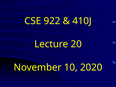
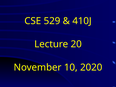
922: 922 -> 529 (52, 21)
